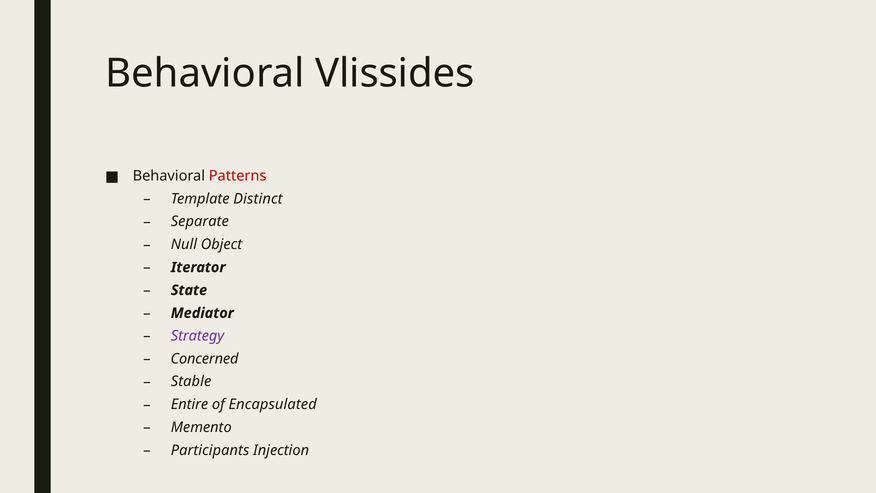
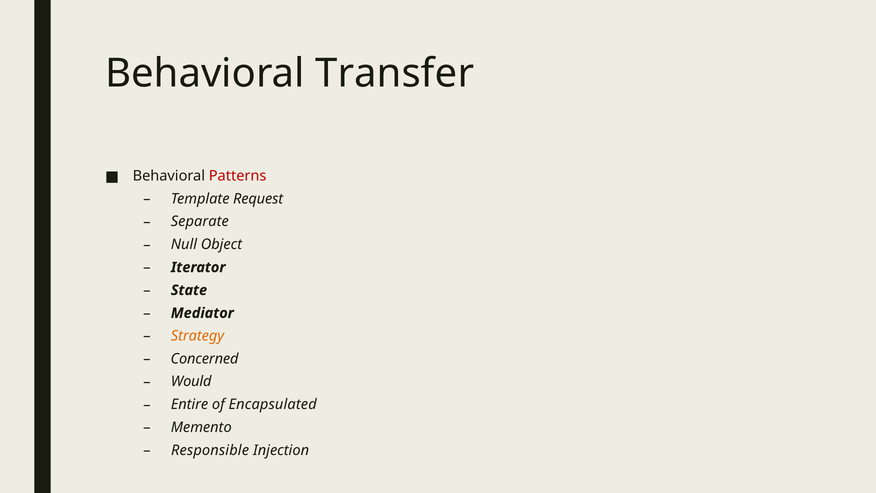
Vlissides: Vlissides -> Transfer (395, 74)
Distinct: Distinct -> Request (258, 199)
Strategy colour: purple -> orange (197, 336)
Stable: Stable -> Would (191, 381)
Participants: Participants -> Responsible (210, 450)
